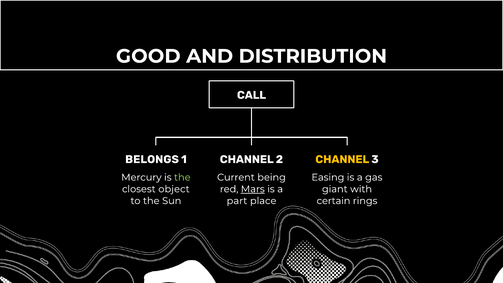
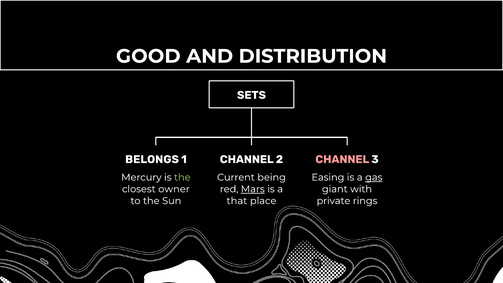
CALL: CALL -> SETS (251, 95)
CHANNEL colour: yellow -> pink (342, 159)
gas underline: none -> present (374, 177)
object: object -> owner (174, 189)
part: part -> that (237, 201)
certain: certain -> private (333, 201)
